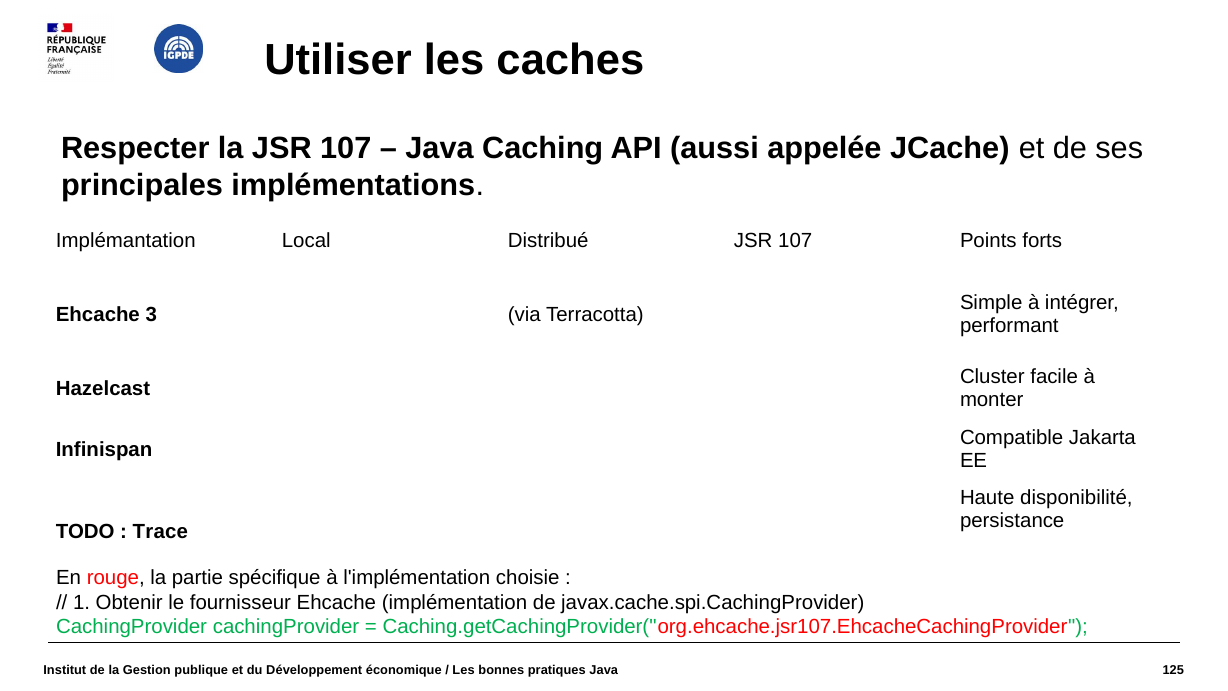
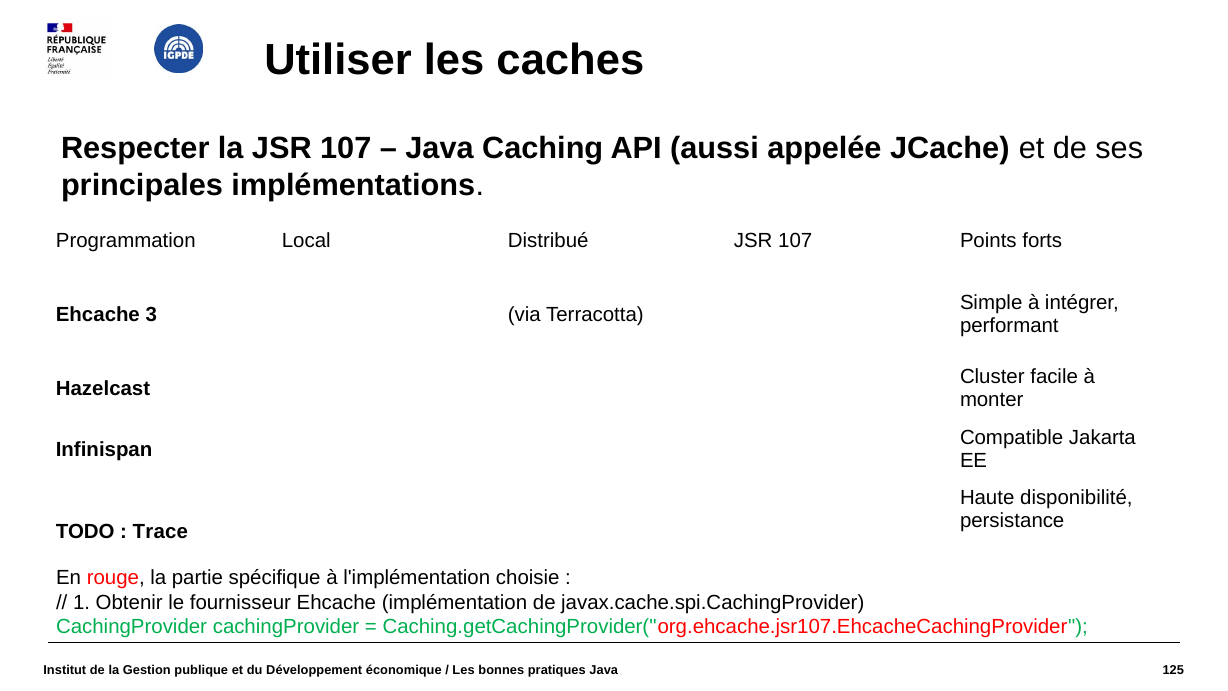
Implémantation: Implémantation -> Programmation (126, 240)
